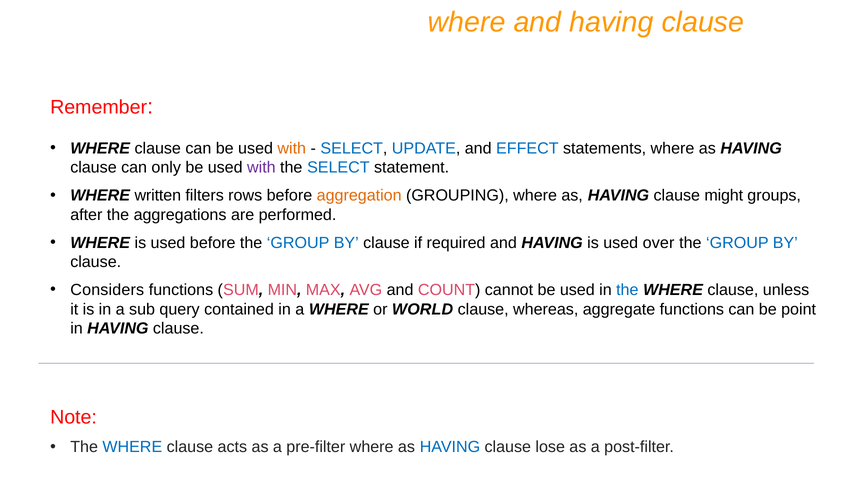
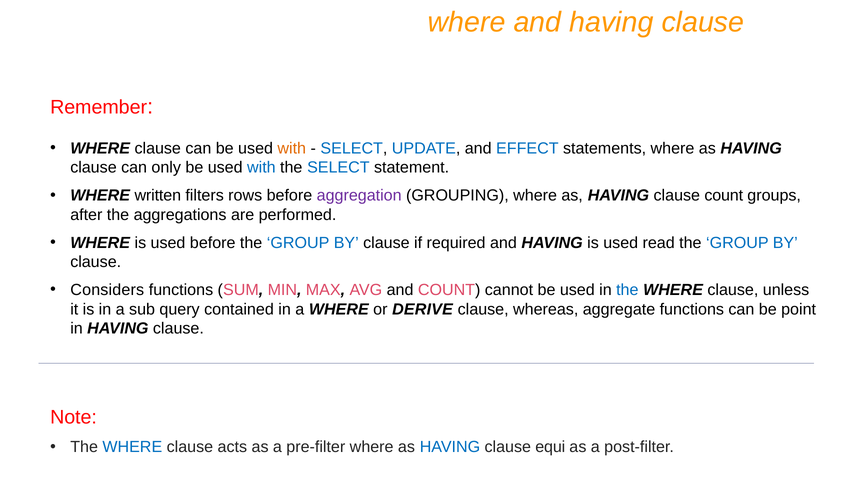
with colour: purple -> blue (261, 168)
aggregation colour: orange -> purple (359, 195)
clause might: might -> count (724, 195)
over: over -> read (659, 243)
WORLD: WORLD -> DERIVE (423, 309)
lose: lose -> equi (550, 447)
